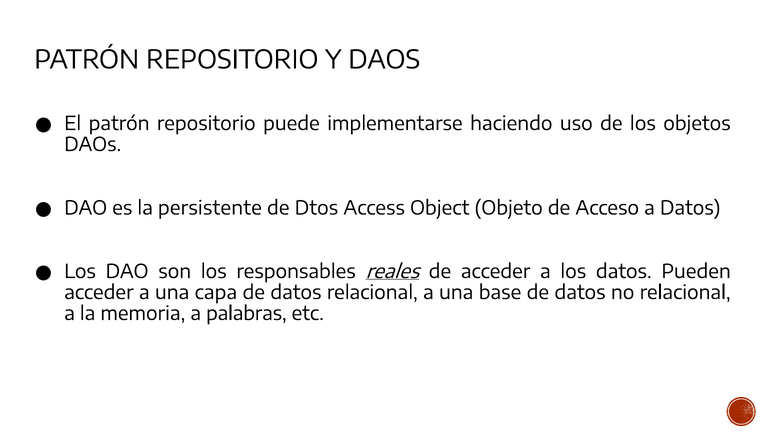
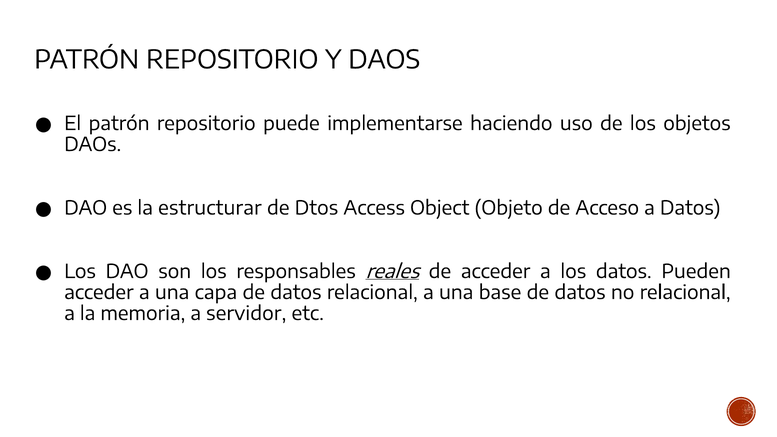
persistente: persistente -> estructurar (210, 208)
palabras: palabras -> servidor (246, 314)
